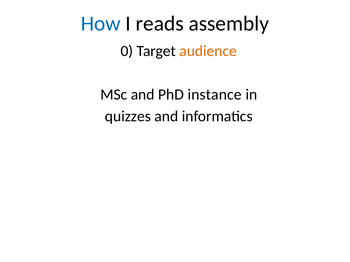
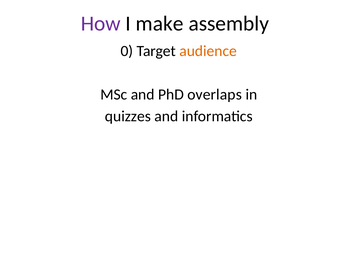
How colour: blue -> purple (101, 24)
reads: reads -> make (160, 24)
instance: instance -> overlaps (215, 95)
